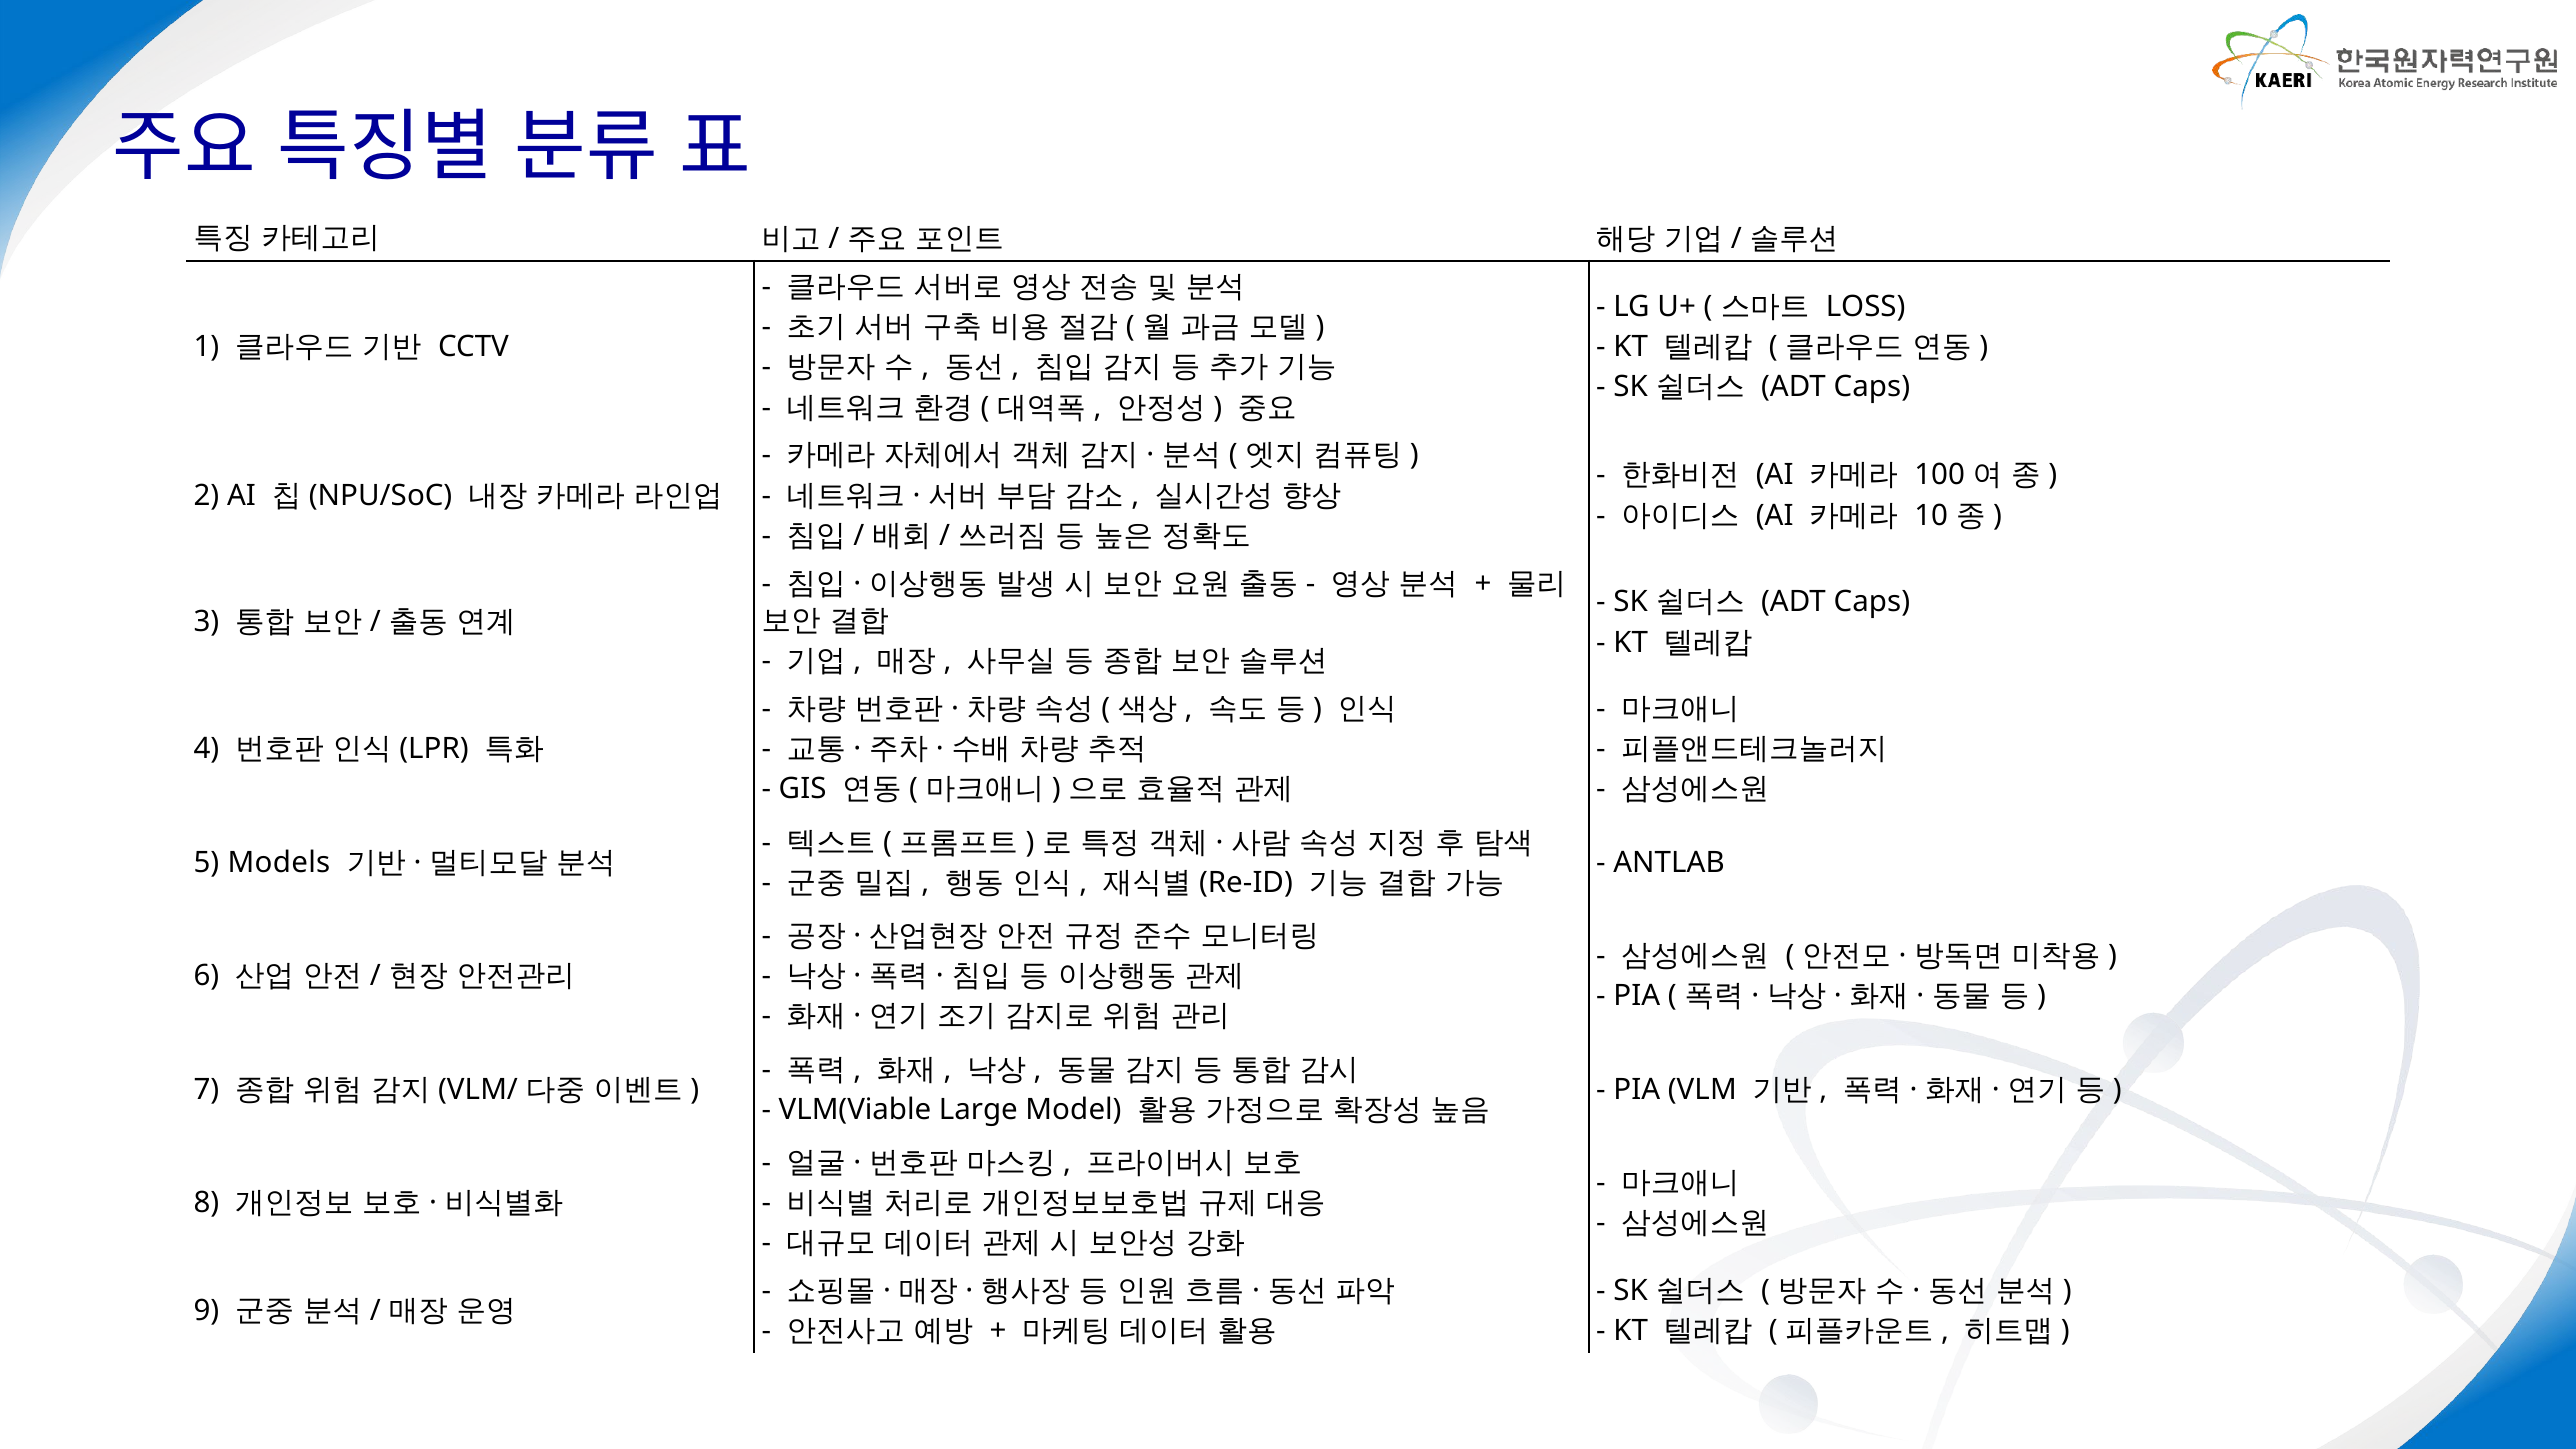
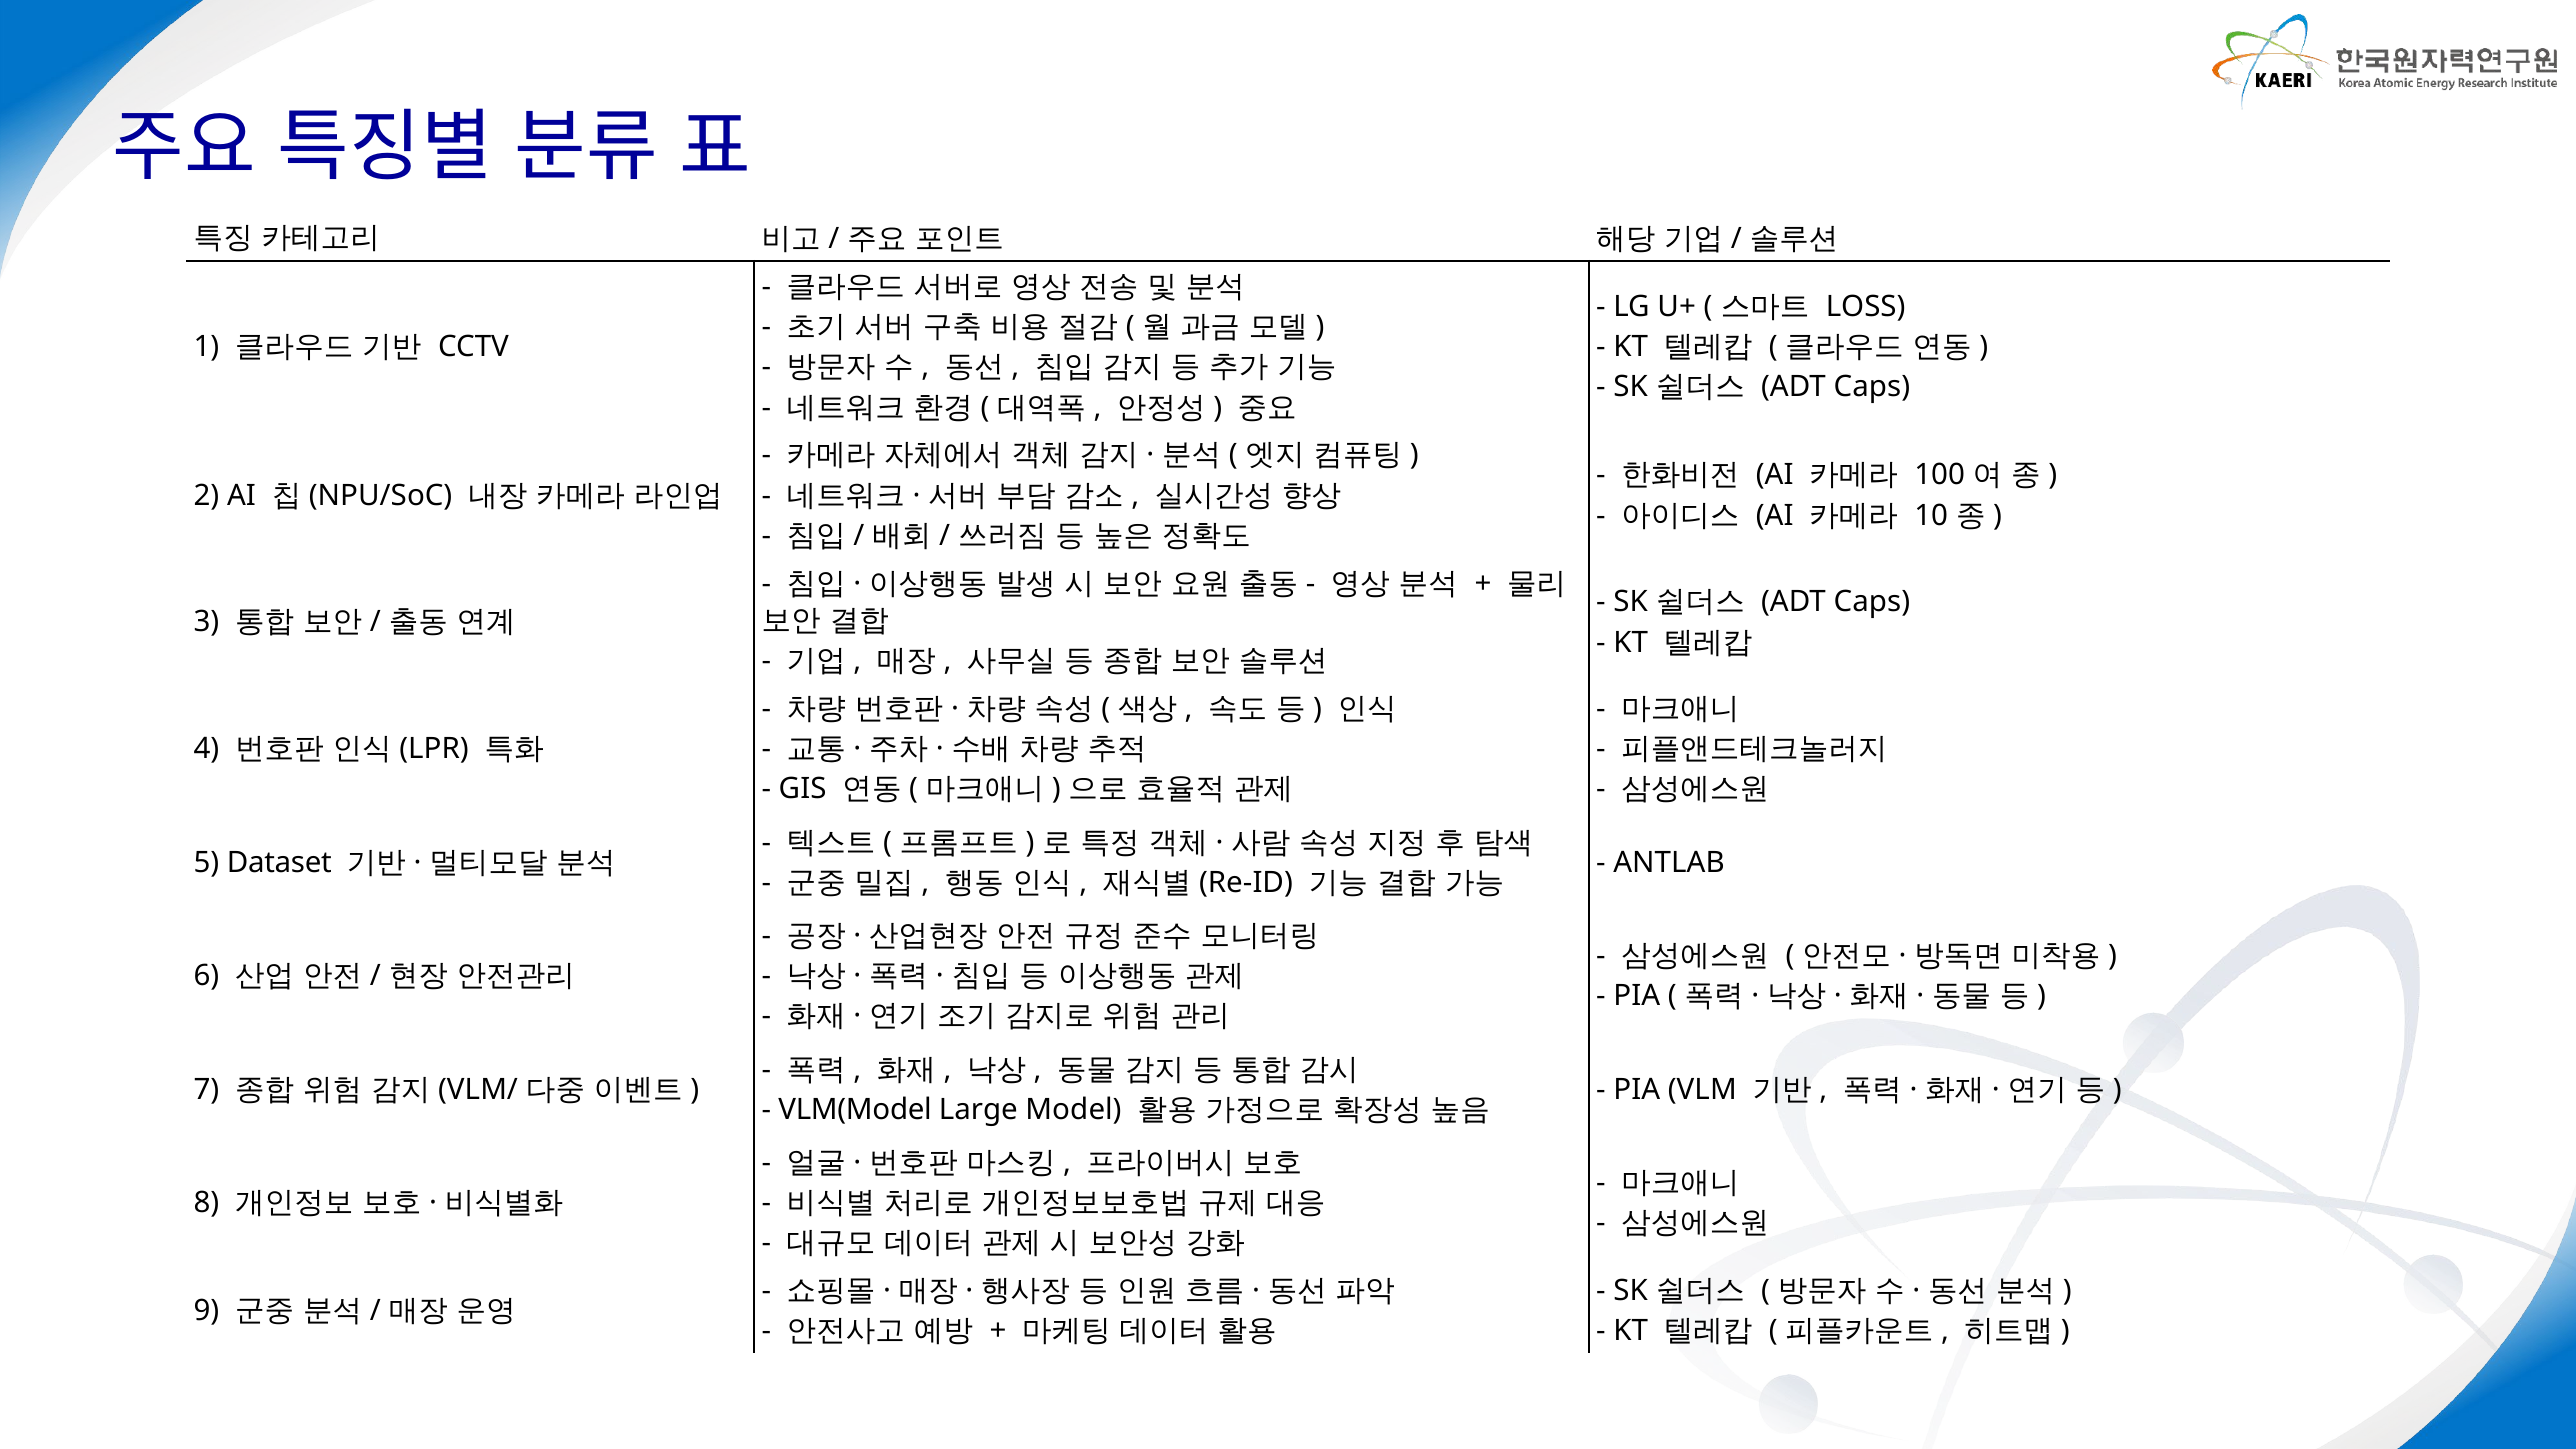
Models: Models -> Dataset (279, 862)
VLM(Viable: VLM(Viable -> VLM(Model (855, 1110)
